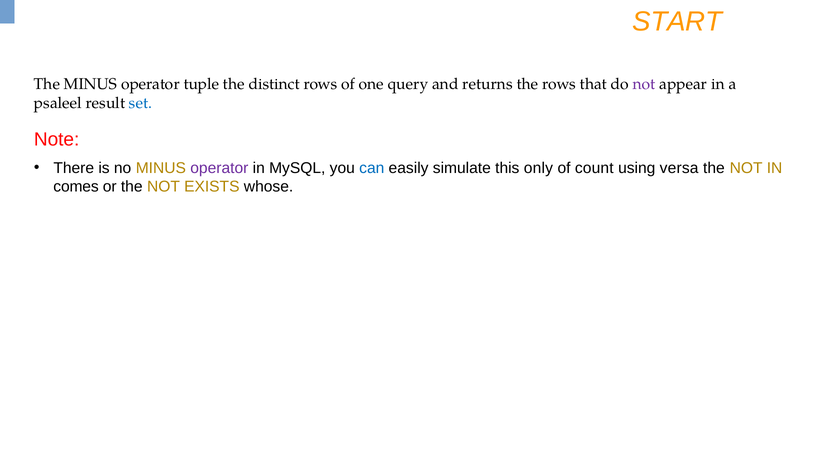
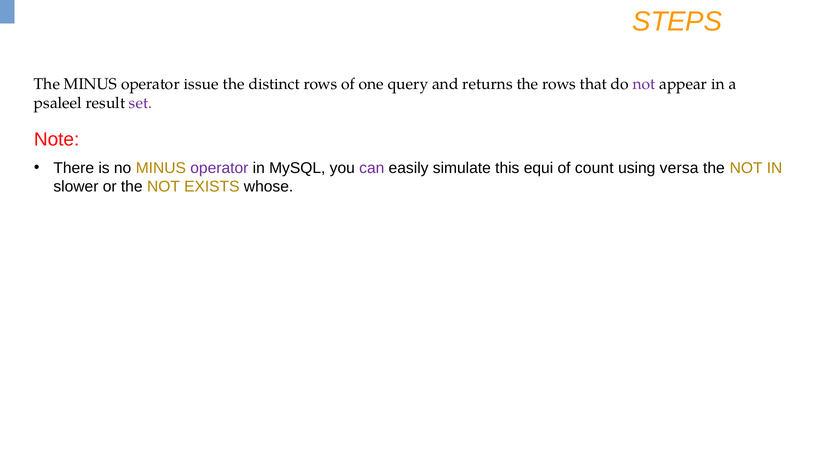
START: START -> STEPS (677, 22)
tuple: tuple -> issue (201, 84)
set colour: blue -> purple (140, 103)
can colour: blue -> purple (372, 168)
only: only -> equi (538, 168)
comes: comes -> slower (76, 187)
